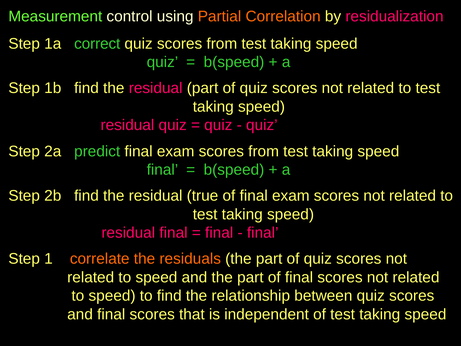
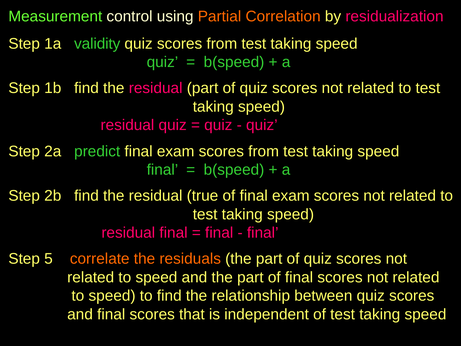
correct: correct -> validity (97, 44)
1: 1 -> 5 (48, 259)
